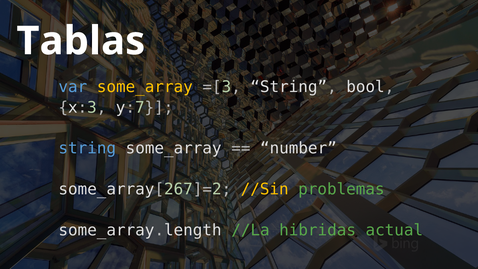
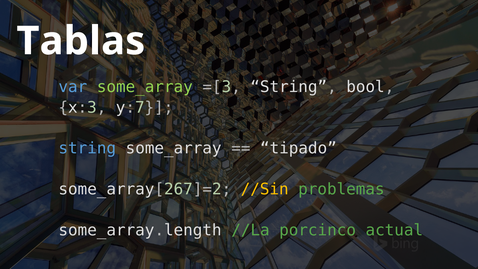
some_array colour: yellow -> light green (145, 87)
number: number -> tipado (298, 148)
hibridas: hibridas -> porcinco (318, 230)
